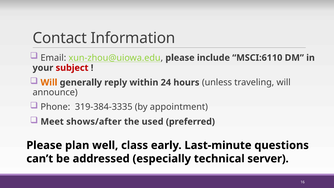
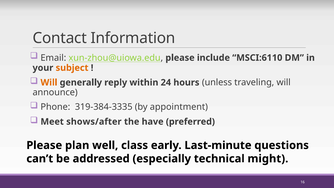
subject colour: red -> orange (72, 68)
used: used -> have (153, 122)
server: server -> might (268, 159)
